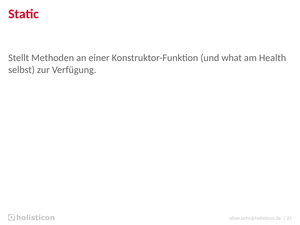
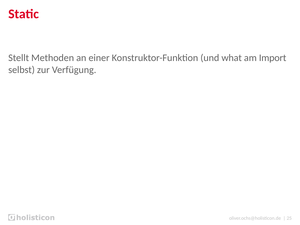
Health: Health -> Import (273, 58)
